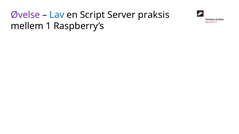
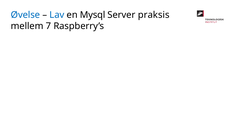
Øvelse colour: purple -> blue (25, 15)
Script: Script -> Mysql (93, 15)
1: 1 -> 7 (48, 26)
